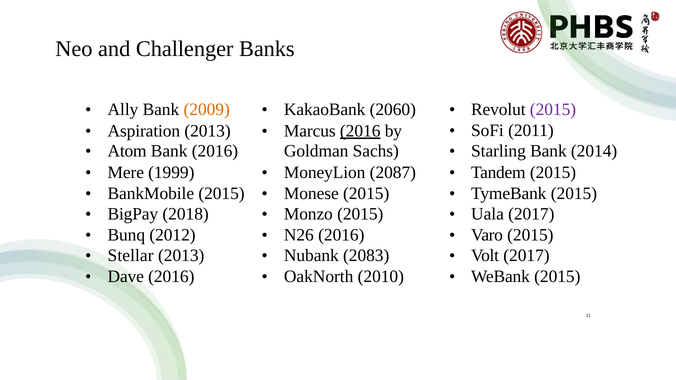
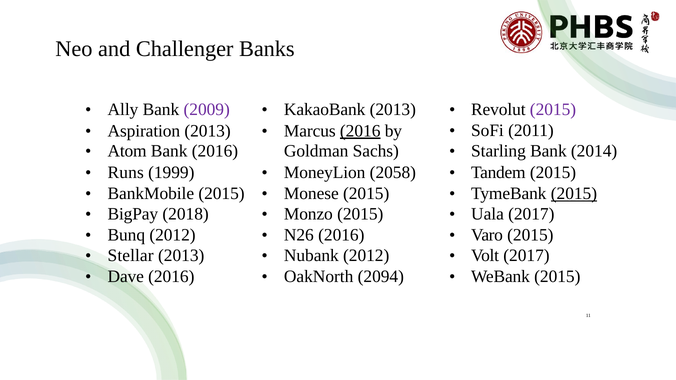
2009 colour: orange -> purple (207, 110)
KakaoBank 2060: 2060 -> 2013 (393, 110)
Mere: Mere -> Runs (126, 172)
2087: 2087 -> 2058 (393, 172)
2015 underline: none -> present (574, 194)
Nubank 2083: 2083 -> 2012 (366, 256)
2010: 2010 -> 2094 (381, 277)
